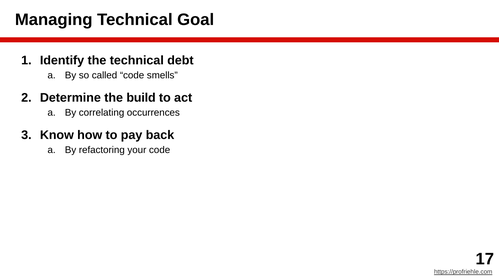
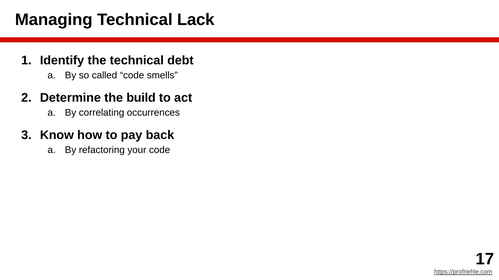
Goal: Goal -> Lack (196, 20)
